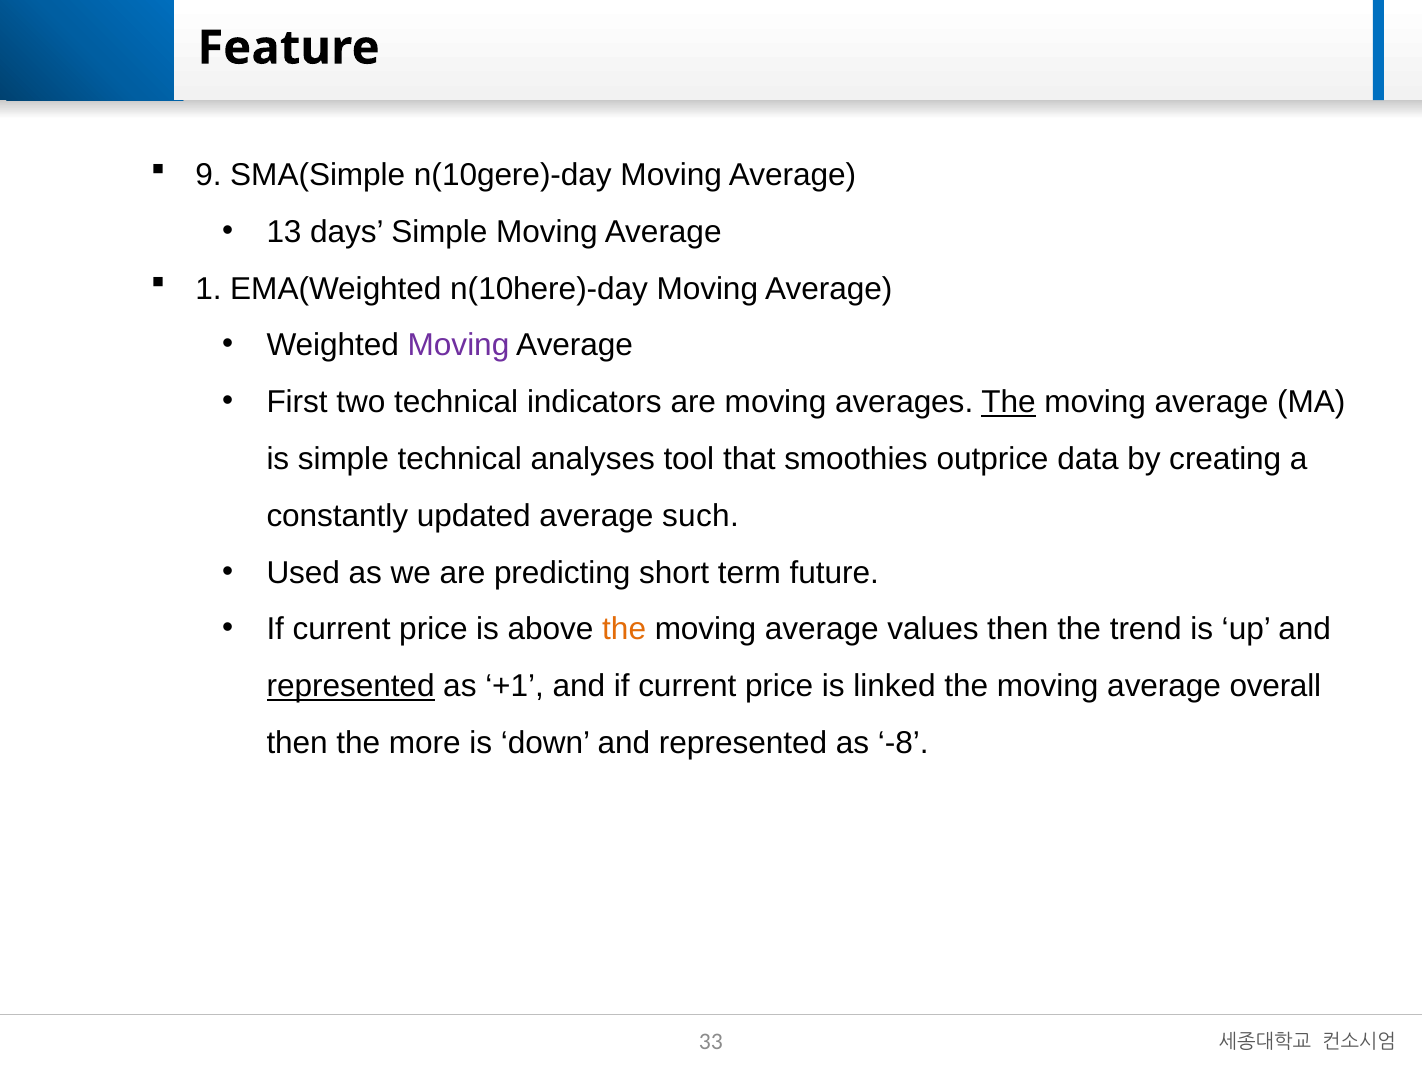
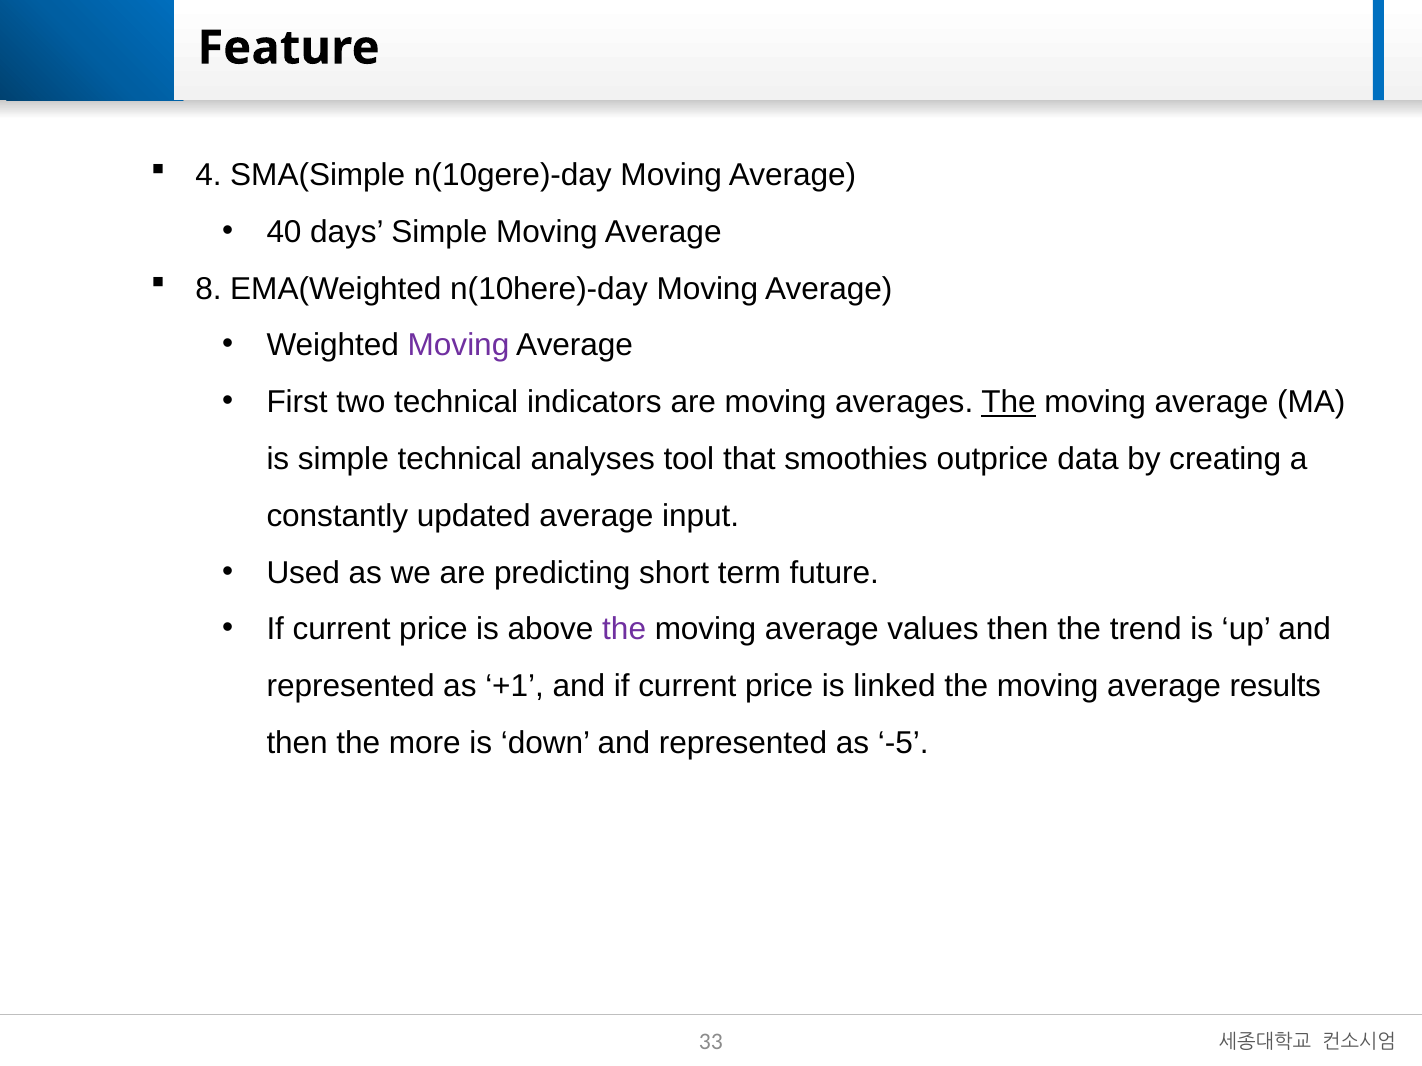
9: 9 -> 4 (209, 175)
13: 13 -> 40 (284, 232)
1: 1 -> 8 (209, 289)
such: such -> input (701, 516)
the colour: orange -> purple (624, 630)
represented underline: present -> none (351, 687)
overall: overall -> results (1275, 687)
-8: -8 -> -5 (903, 743)
